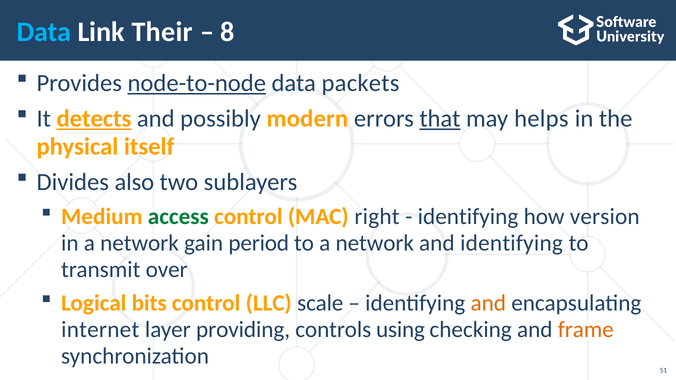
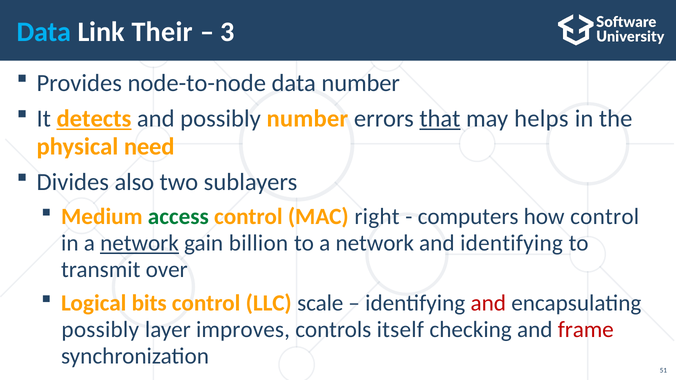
8: 8 -> 3 (228, 32)
node-to-node underline: present -> none (197, 83)
data packets: packets -> number (361, 83)
possibly modern: modern -> number (307, 119)
itself: itself -> need (149, 147)
identifying: identifying -> computers (468, 217)
how version: version -> control (605, 217)
network underline: none -> present (139, 243)
period: period -> billion (259, 243)
and colour: orange -> red (488, 304)
internet: internet -> possibly (100, 330)
providing: providing -> improves (243, 330)
using: using -> itself (400, 330)
frame colour: orange -> red (586, 330)
